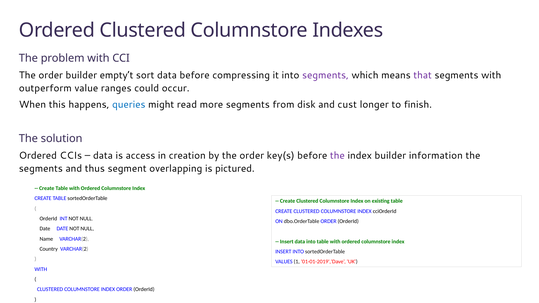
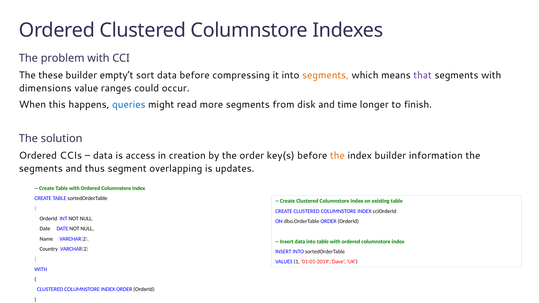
order: order -> these (51, 75)
segments colour: purple -> orange (325, 75)
outperform: outperform -> dimensions (45, 88)
cust: cust -> time (347, 105)
the colour: purple -> orange (337, 156)
pictured: pictured -> updates (235, 169)
